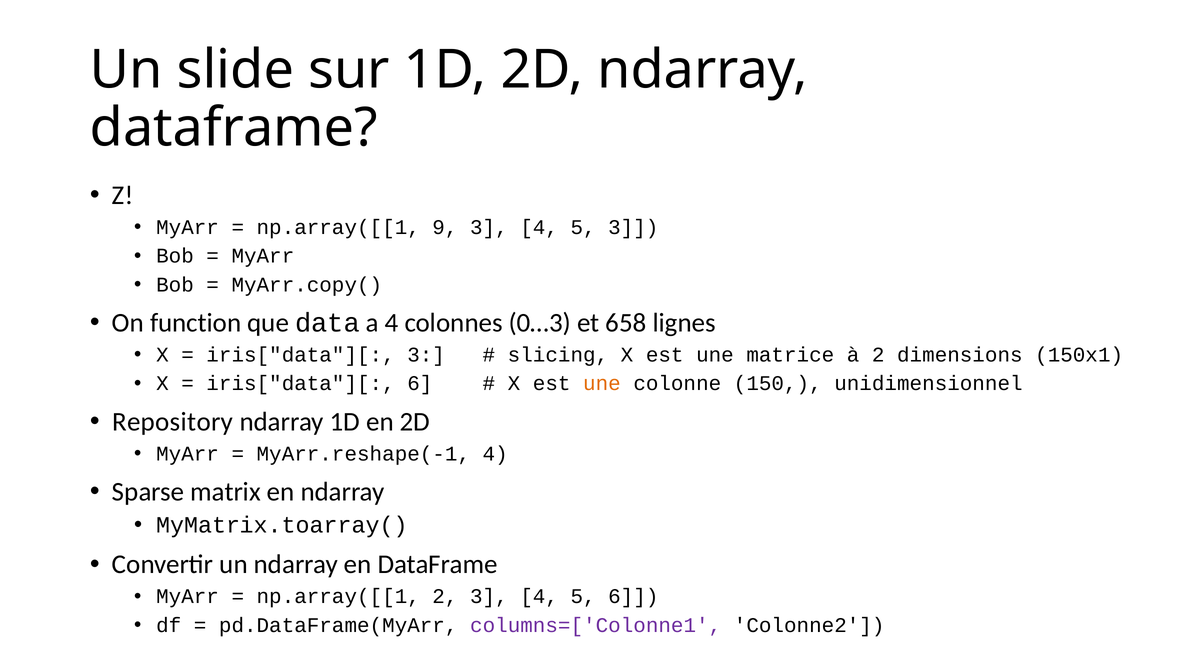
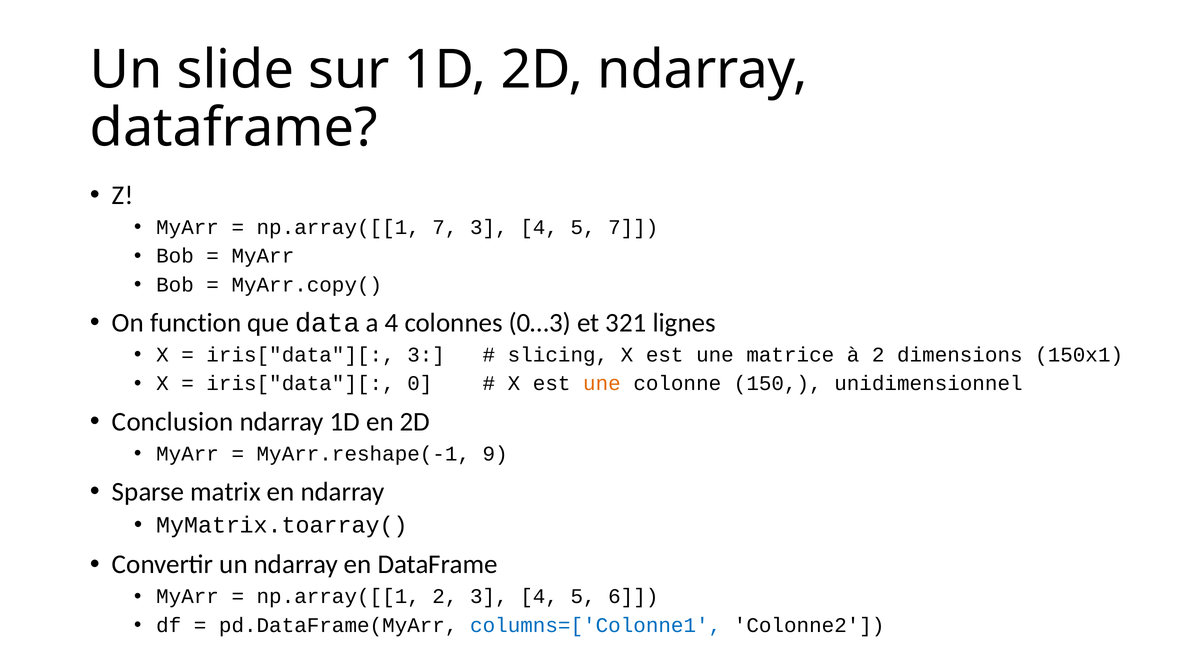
np.array([[1 9: 9 -> 7 (445, 227)
5 3: 3 -> 7 (633, 227)
658: 658 -> 321 (626, 323)
iris["data"][ 6: 6 -> 0 (420, 384)
Repository: Repository -> Conclusion (173, 422)
MyArr.reshape(-1 4: 4 -> 9 (495, 454)
columns=['Colonne1 colour: purple -> blue (596, 625)
